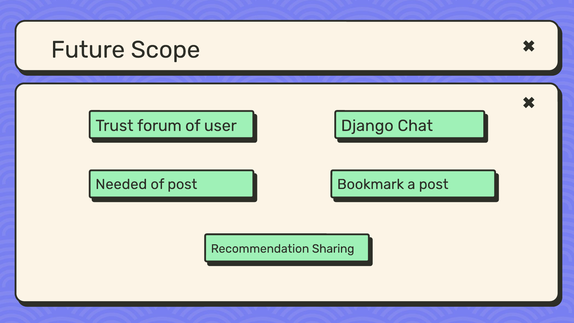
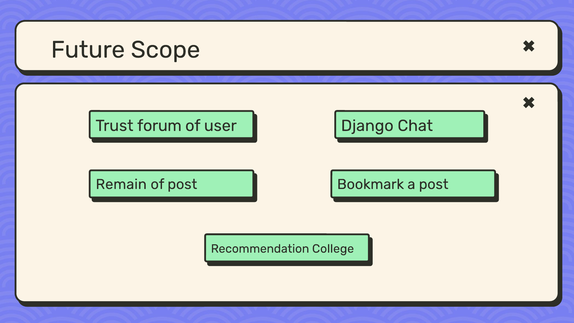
Needed: Needed -> Remain (121, 184)
Sharing: Sharing -> College (333, 249)
